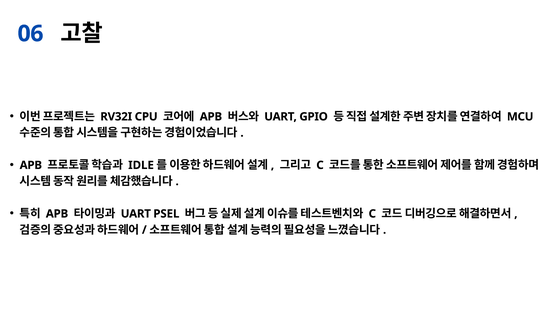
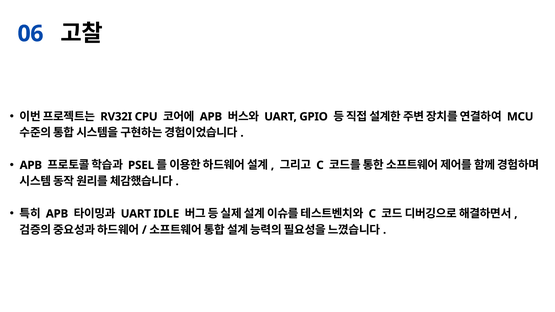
IDLE: IDLE -> PSEL (141, 165)
PSEL: PSEL -> IDLE (166, 214)
